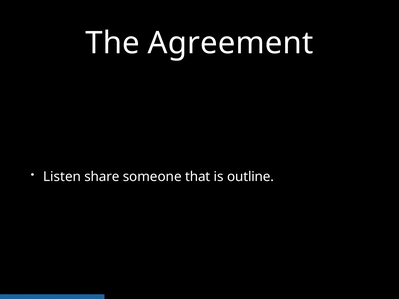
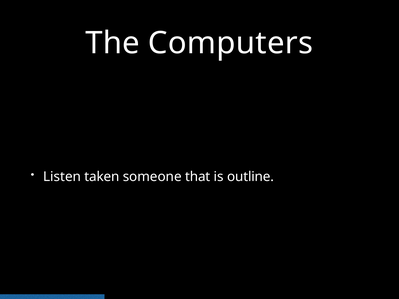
Agreement: Agreement -> Computers (230, 43)
share: share -> taken (102, 177)
